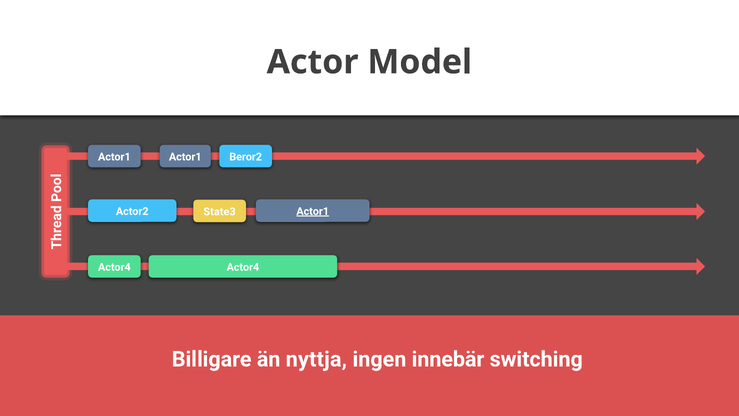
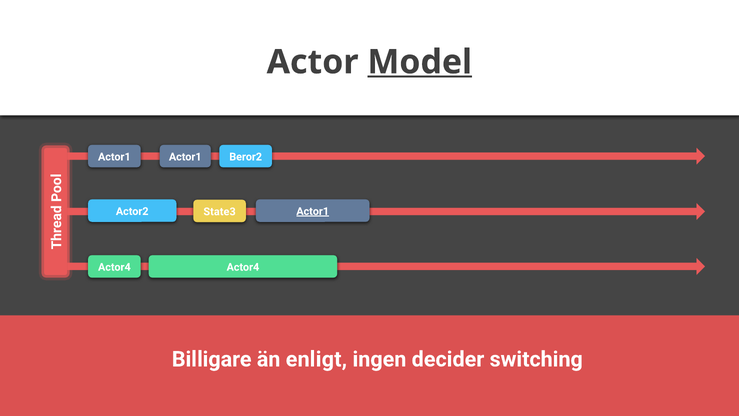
Model underline: none -> present (420, 62)
nyttja: nyttja -> enligt (316, 359)
innebär: innebär -> decider (448, 359)
